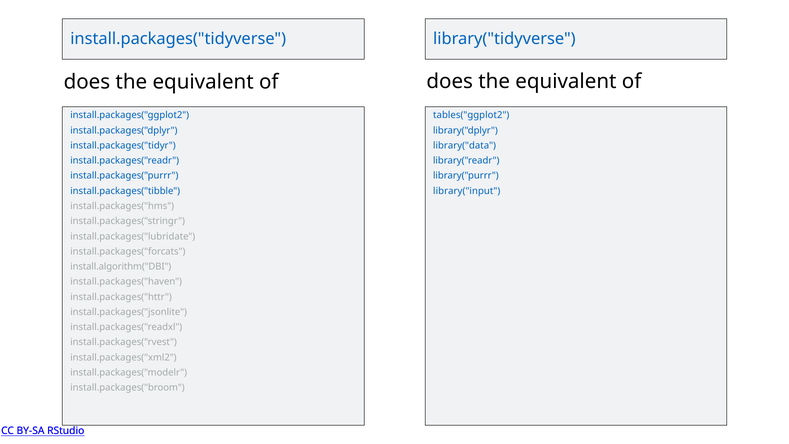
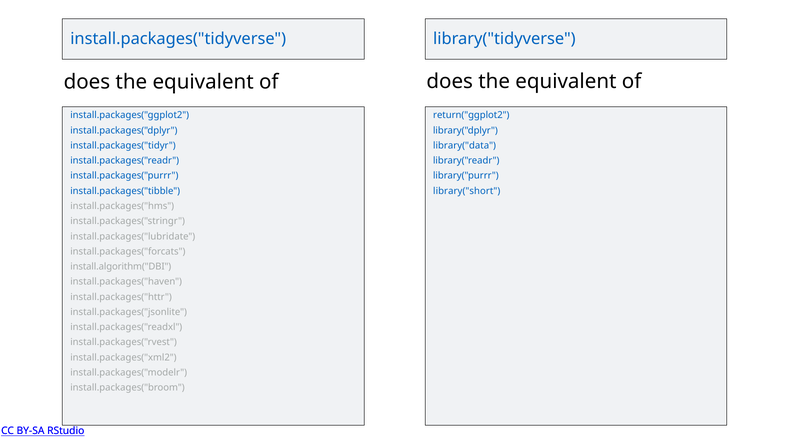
tables("ggplot2: tables("ggplot2 -> return("ggplot2 (471, 115)
library("input: library("input -> library("short (467, 191)
